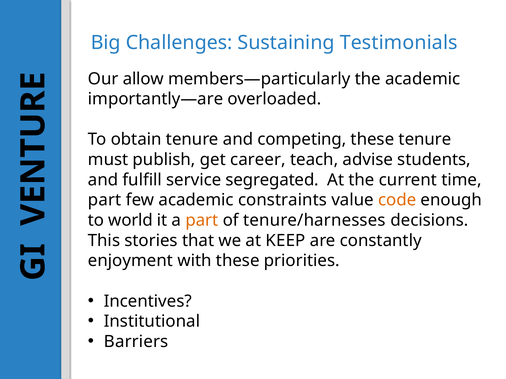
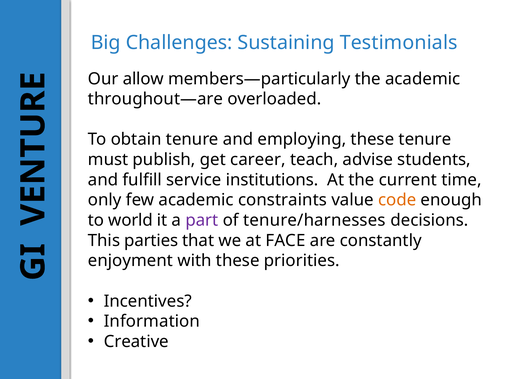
importantly—are: importantly—are -> throughout—are (156, 99)
competing: competing -> employing (302, 140)
segregated: segregated -> institutions (272, 180)
part: part -> only (105, 200)
part colour: orange -> purple (202, 221)
stories: stories -> parties (151, 241)
KEEP: KEEP -> FACE (286, 241)
Institutional: Institutional -> Information (152, 322)
Barriers: Barriers -> Creative (136, 342)
